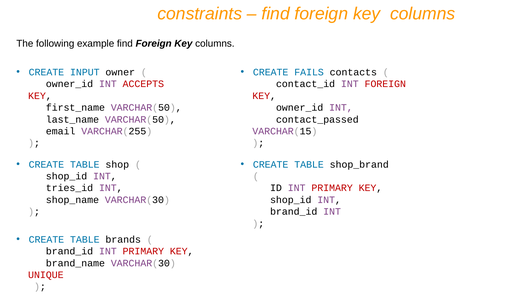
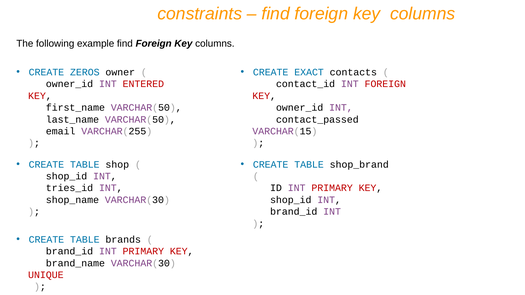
INPUT: INPUT -> ZEROS (85, 72)
FAILS: FAILS -> EXACT (309, 72)
ACCEPTS: ACCEPTS -> ENTERED (143, 84)
